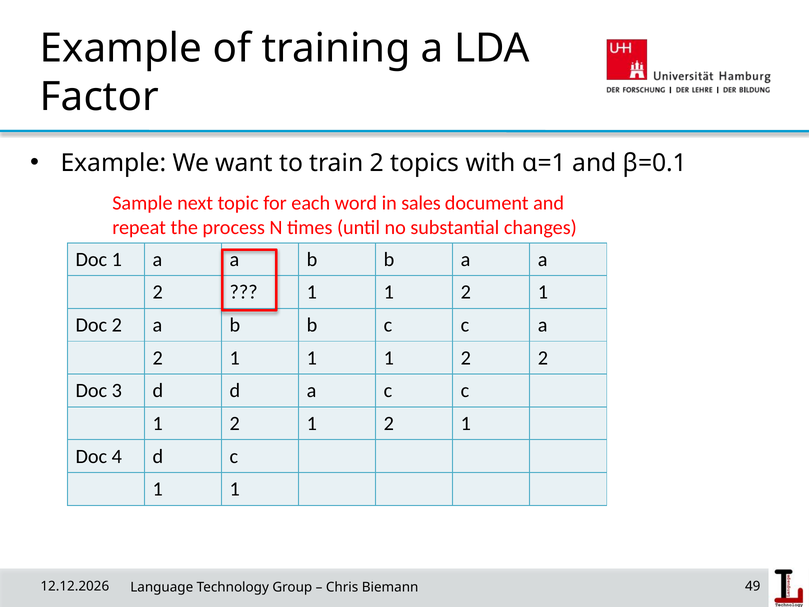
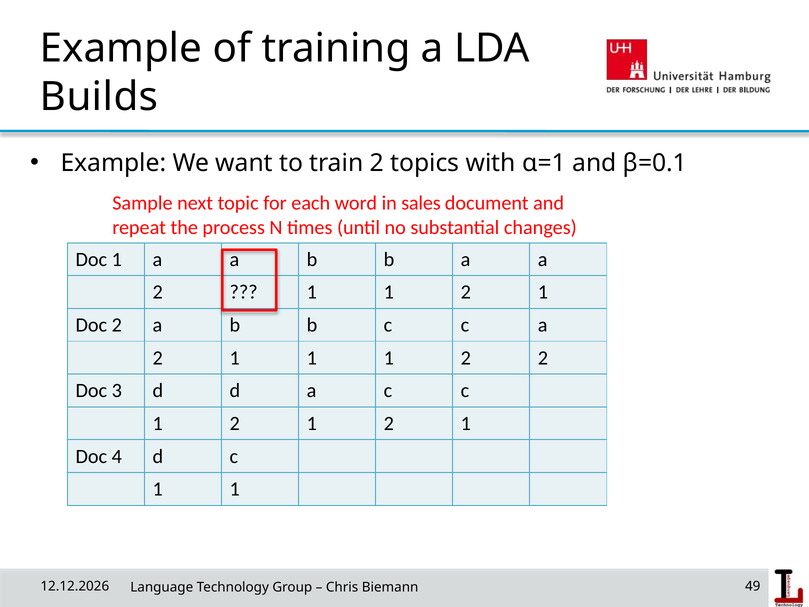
Factor: Factor -> Builds (99, 97)
